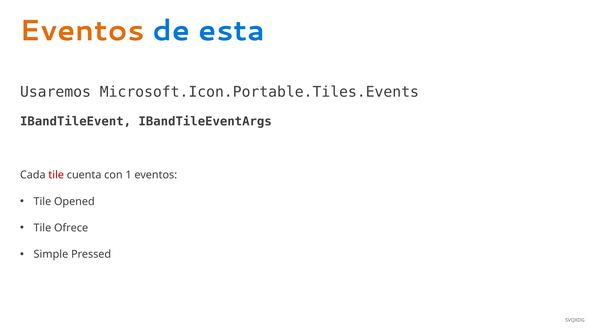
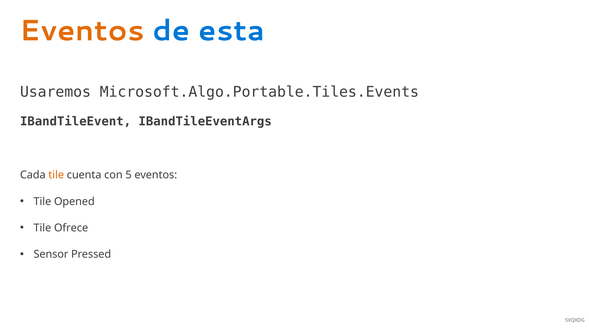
Microsoft.Icon.Portable.Tiles.Events: Microsoft.Icon.Portable.Tiles.Events -> Microsoft.Algo.Portable.Tiles.Events (259, 92)
tile colour: red -> orange (56, 175)
1: 1 -> 5 (129, 175)
Simple: Simple -> Sensor (51, 254)
